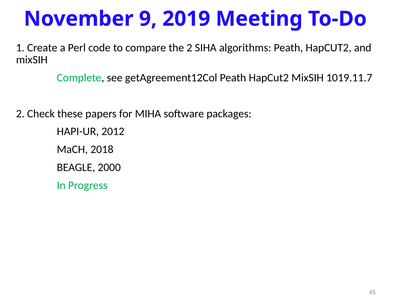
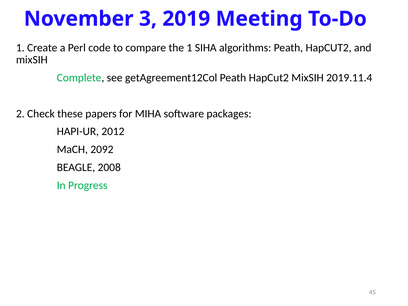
9: 9 -> 3 (148, 19)
the 2: 2 -> 1 (189, 48)
1019.11.7: 1019.11.7 -> 2019.11.4 (349, 78)
2018: 2018 -> 2092 (102, 149)
2000: 2000 -> 2008 (109, 167)
